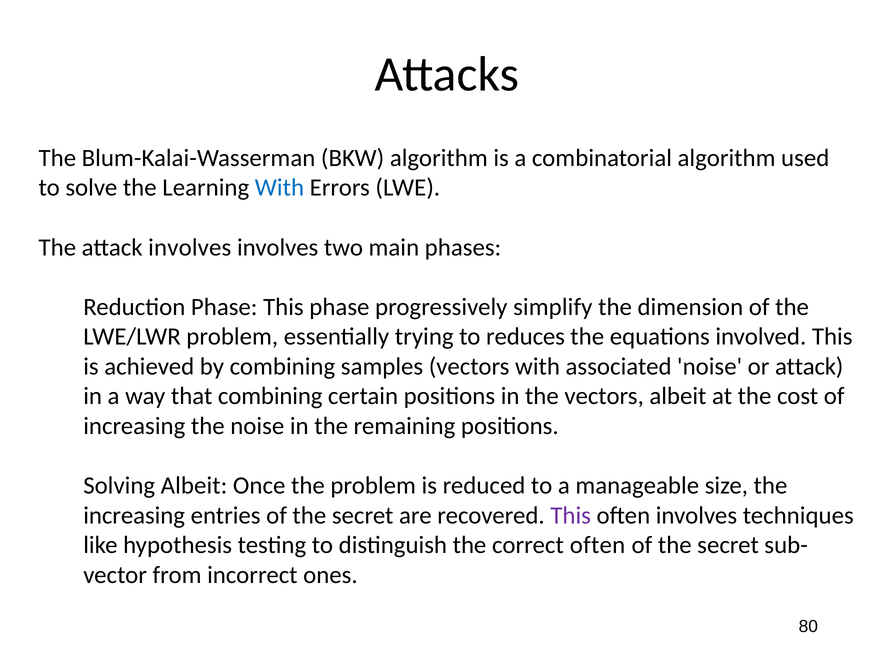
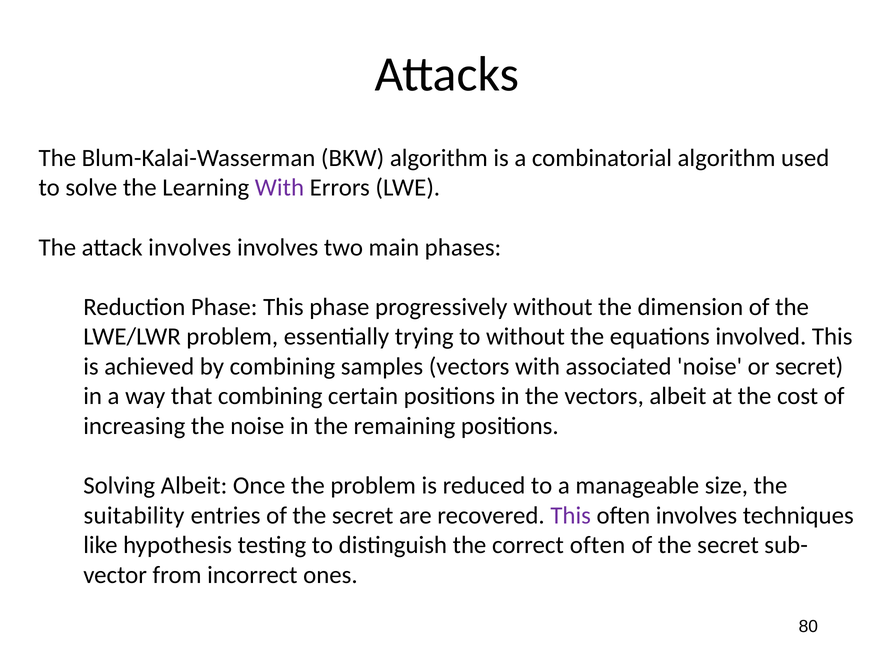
With colour: blue -> purple (279, 188)
progressively simplify: simplify -> without (553, 307)
to reduces: reduces -> without (525, 337)
or attack: attack -> secret (809, 367)
increasing: increasing -> suitability (134, 516)
